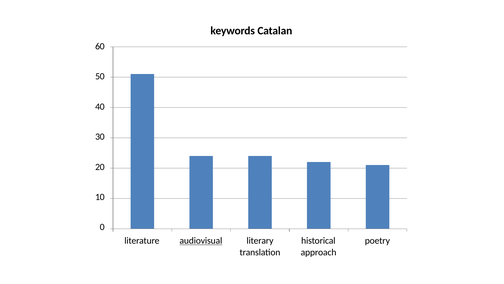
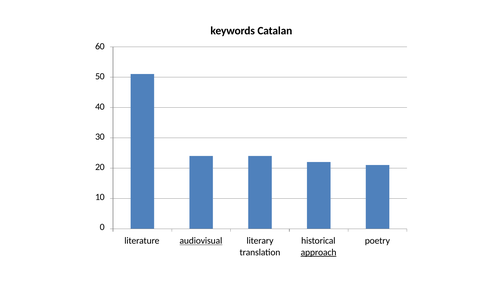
approach underline: none -> present (319, 252)
